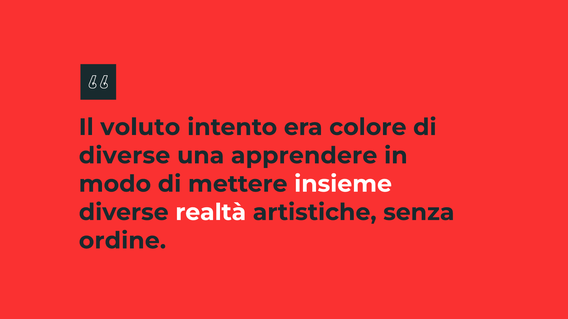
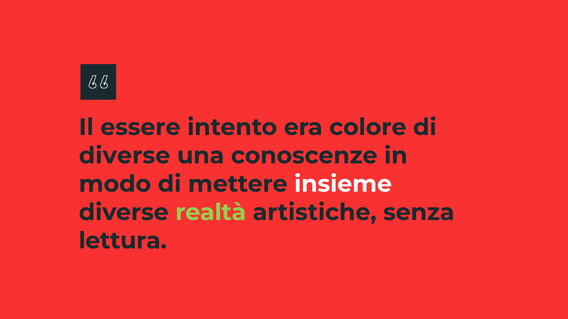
voluto: voluto -> essere (140, 127)
apprendere: apprendere -> conoscenze (304, 156)
realtà colour: white -> light green (211, 213)
ordine: ordine -> lettura (123, 241)
